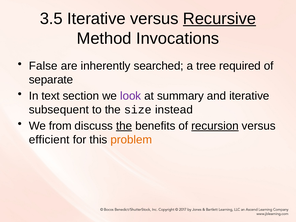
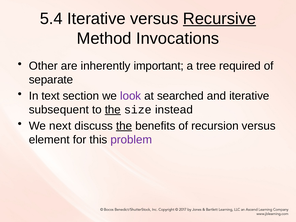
3.5: 3.5 -> 5.4 (51, 19)
False: False -> Other (43, 66)
searched: searched -> important (159, 66)
summary: summary -> searched (180, 96)
the underline: none -> present (113, 110)
from: from -> next (60, 126)
recursion underline: present -> none (215, 126)
efficient: efficient -> element (49, 140)
problem colour: orange -> purple (131, 140)
